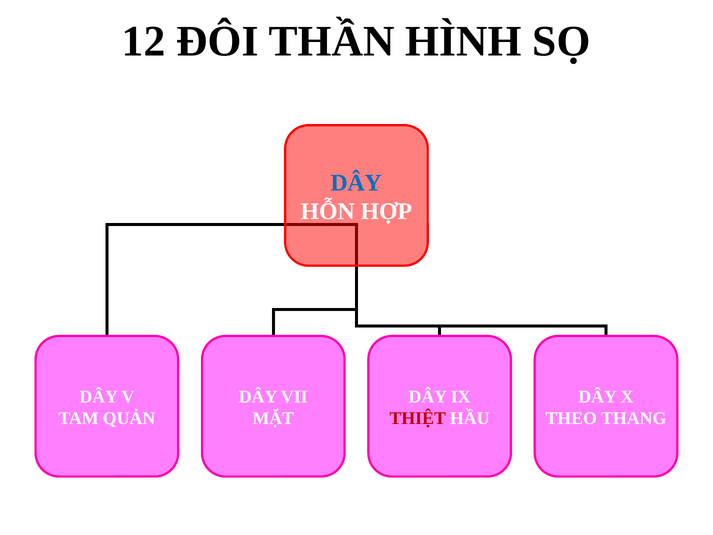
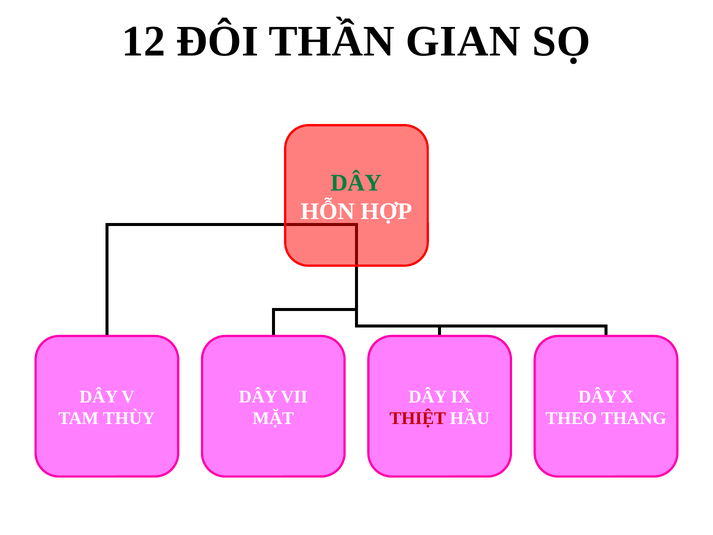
HÌNH: HÌNH -> GIAN (463, 42)
DÂY colour: blue -> green (356, 183)
QUẢN: QUẢN -> THÙY (129, 418)
